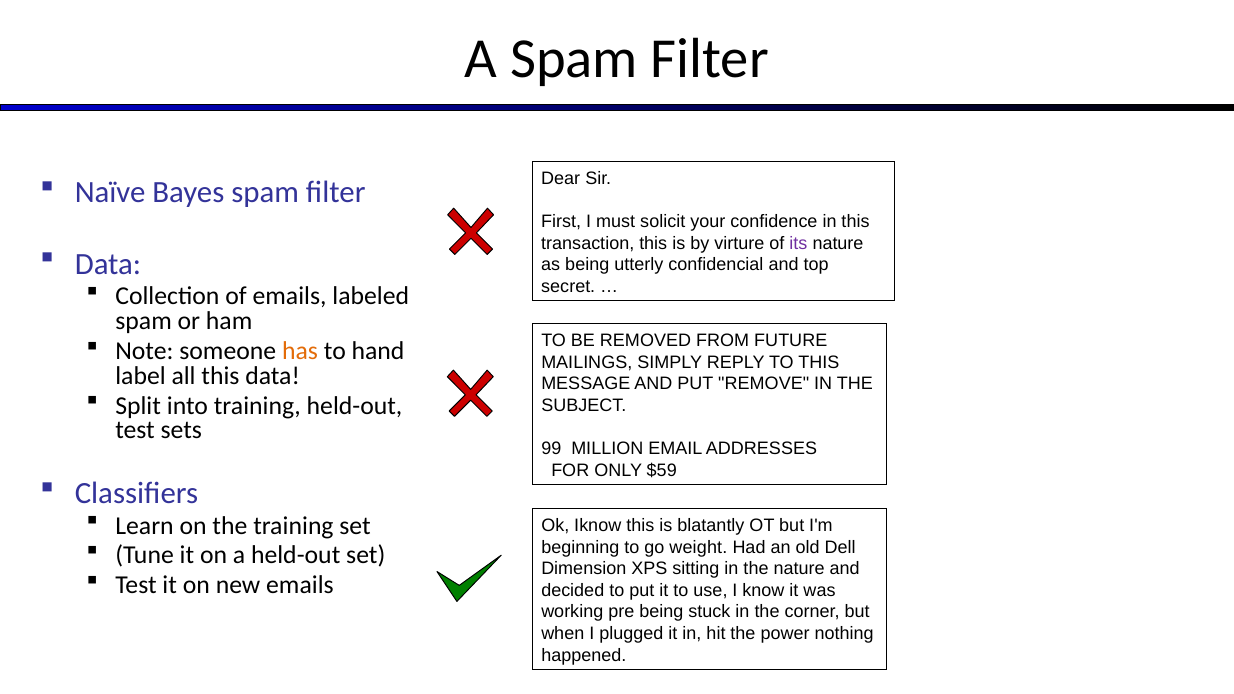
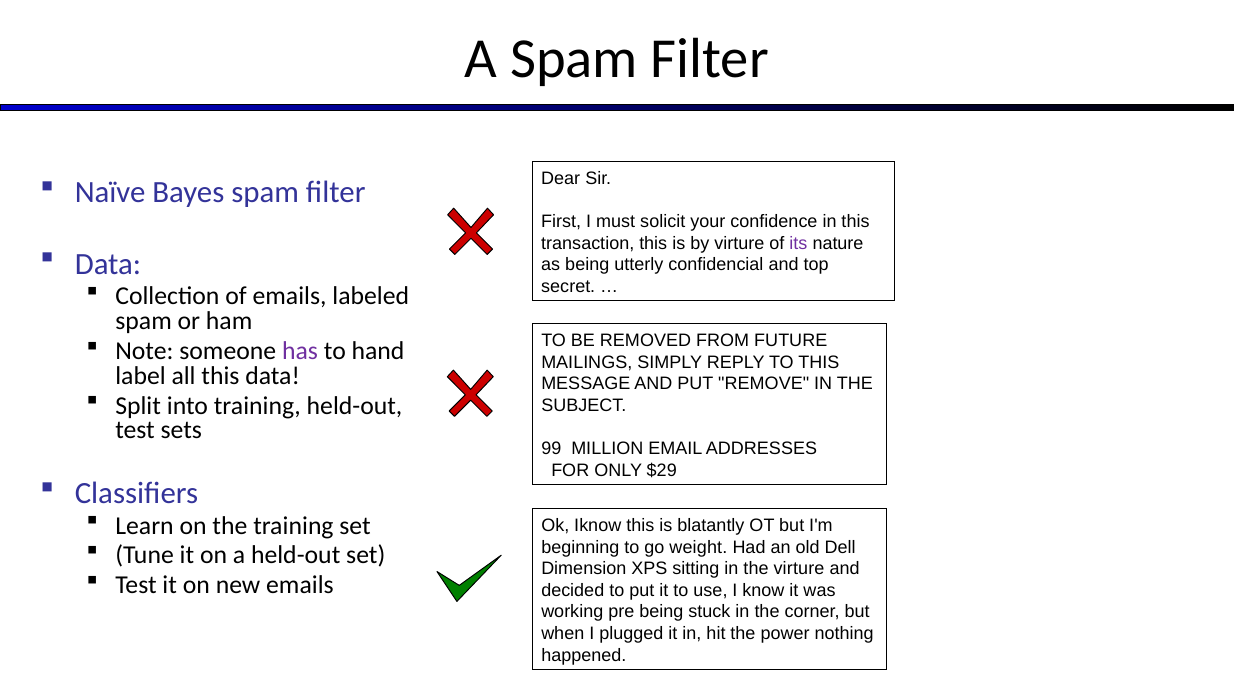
has colour: orange -> purple (300, 351)
$59: $59 -> $29 (662, 470)
the nature: nature -> virture (799, 569)
